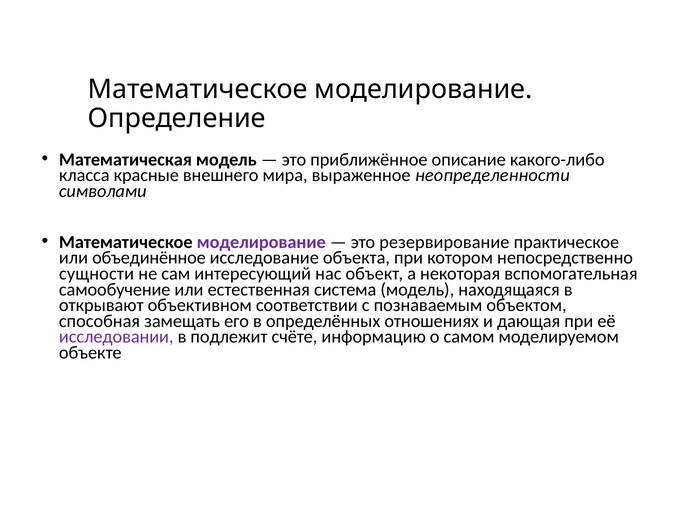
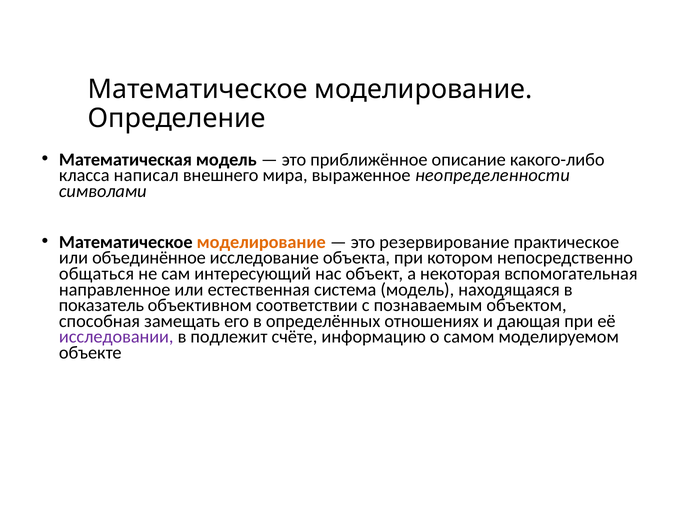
красные: красные -> написал (146, 176)
моделирование colour: purple -> orange (261, 242)
сущности: сущности -> общаться (97, 274)
самообучение: самообучение -> направленное (115, 290)
открывают: открывают -> показатель (101, 306)
